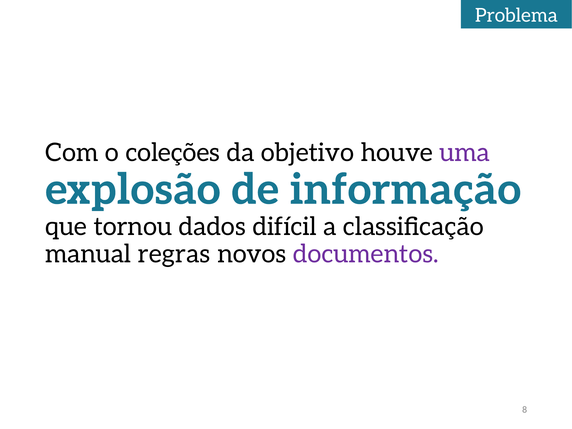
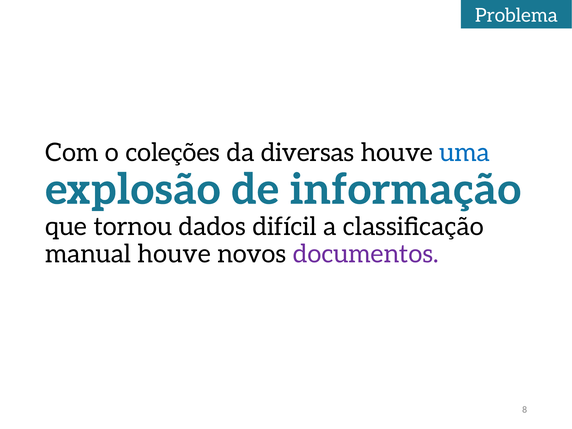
objetivo: objetivo -> diversas (308, 153)
uma colour: purple -> blue (465, 153)
manual regras: regras -> houve (174, 254)
